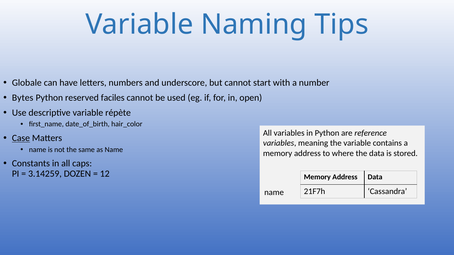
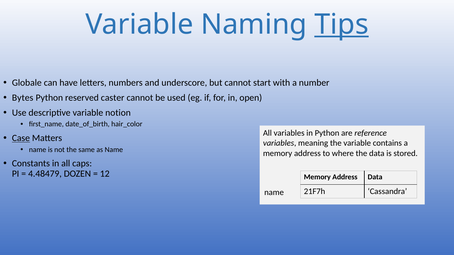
Tips underline: none -> present (342, 24)
faciles: faciles -> caster (113, 98)
répète: répète -> notion (118, 113)
3.14259: 3.14259 -> 4.48479 (45, 174)
